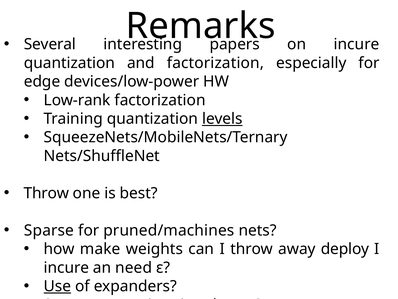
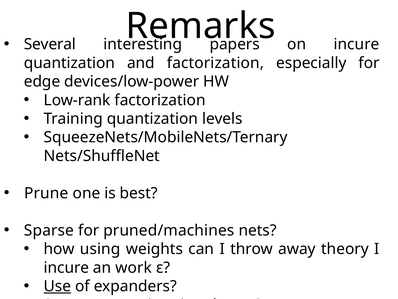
levels underline: present -> none (222, 119)
Throw: Throw -> Prune (46, 193)
make: make -> using (100, 249)
away deploy: deploy -> theory (345, 249)
need: need -> work (134, 267)
